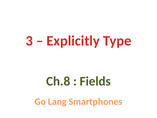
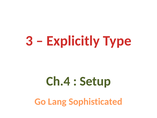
Ch.8: Ch.8 -> Ch.4 (58, 81)
Fields: Fields -> Setup (95, 81)
Smartphones: Smartphones -> Sophisticated (95, 101)
